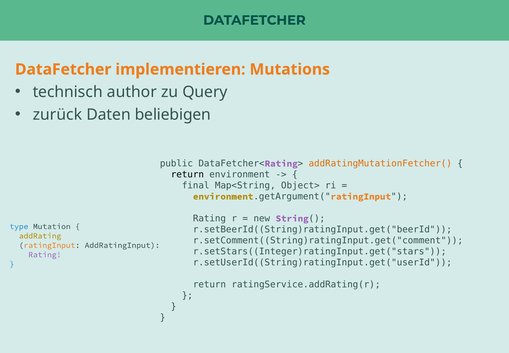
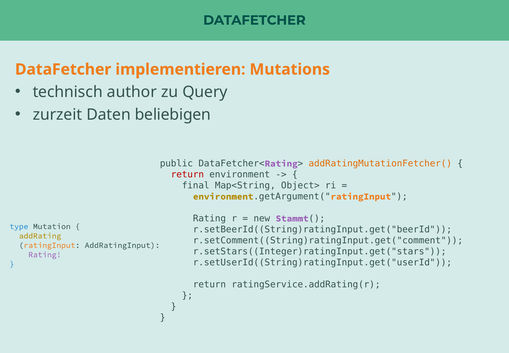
zurück: zurück -> zurzeit (57, 114)
return colour: black -> red (187, 174)
String: String -> Stammt (292, 218)
